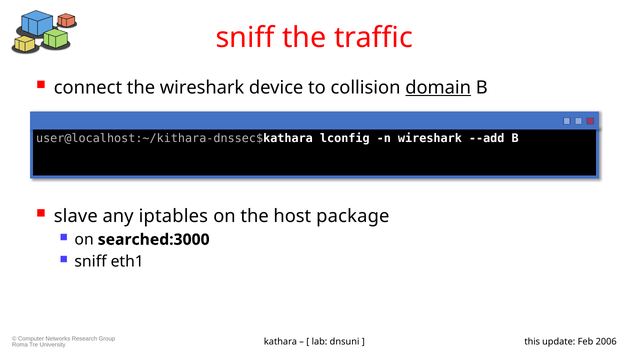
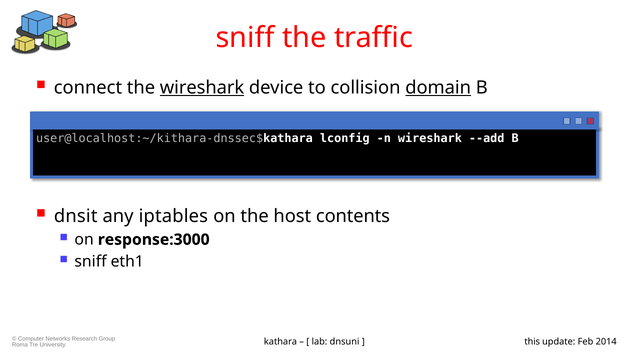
wireshark underline: none -> present (202, 88)
slave: slave -> dnsit (76, 216)
package: package -> contents (353, 216)
searched:3000: searched:3000 -> response:3000 (154, 239)
2006: 2006 -> 2014 (606, 341)
